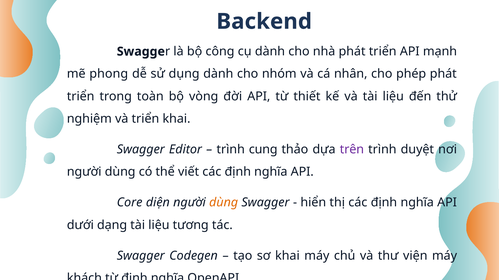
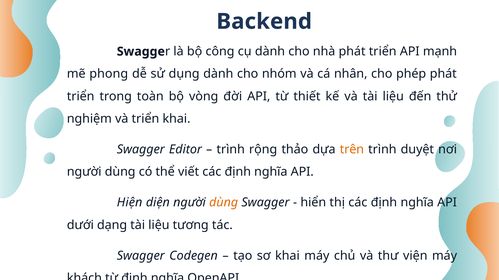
cung: cung -> rộng (263, 150)
trên colour: purple -> orange (352, 150)
Core: Core -> Hiện (130, 203)
